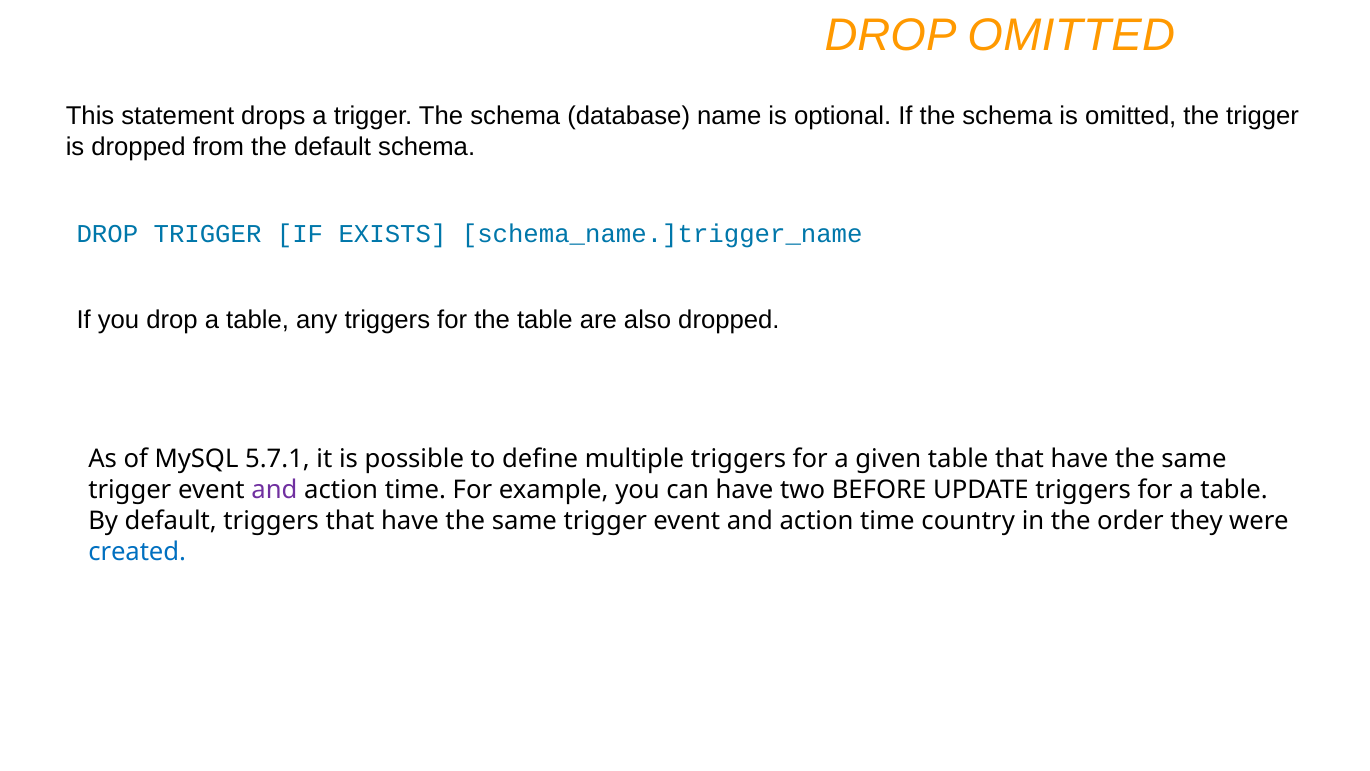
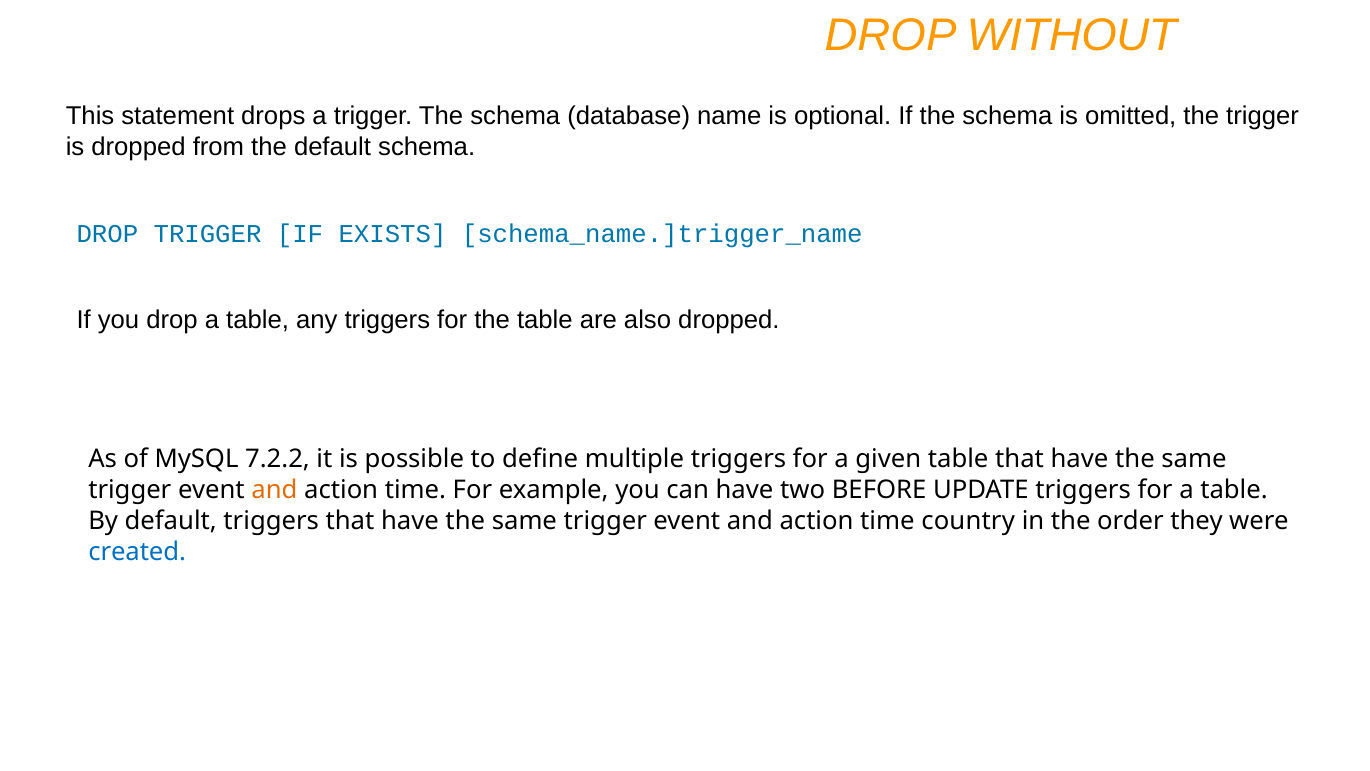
DROP OMITTED: OMITTED -> WITHOUT (1072, 36)
5.7.1: 5.7.1 -> 7.2.2 (277, 459)
and colour: purple -> orange (274, 490)
